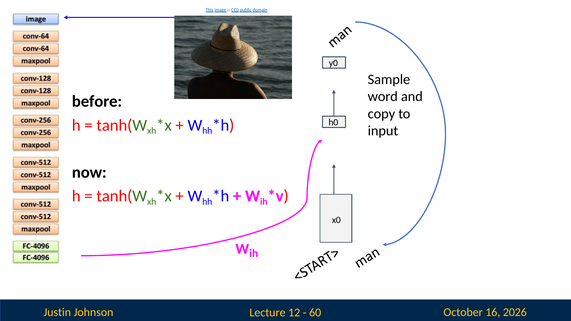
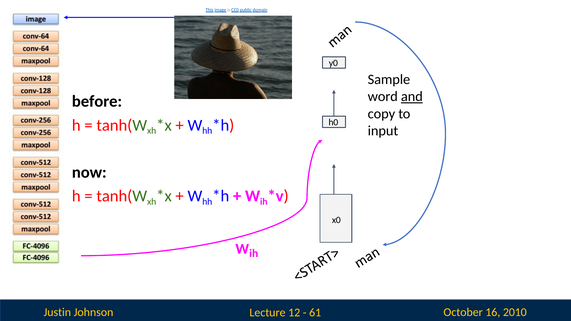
and underline: none -> present (412, 97)
60: 60 -> 61 (315, 313)
2026: 2026 -> 2010 (515, 312)
